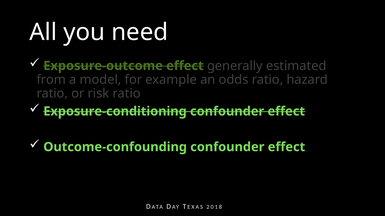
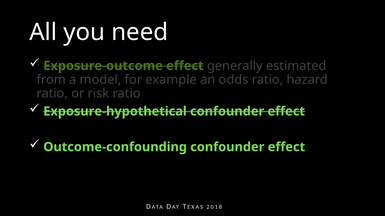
Exposure-conditioning: Exposure-conditioning -> Exposure-hypothetical (115, 112)
